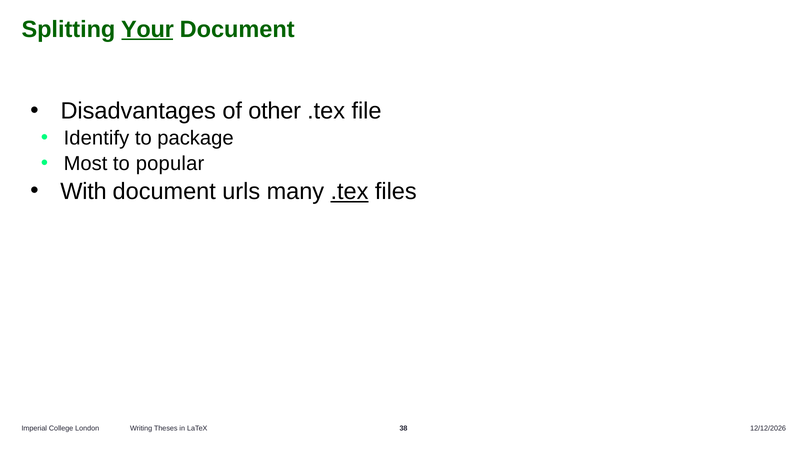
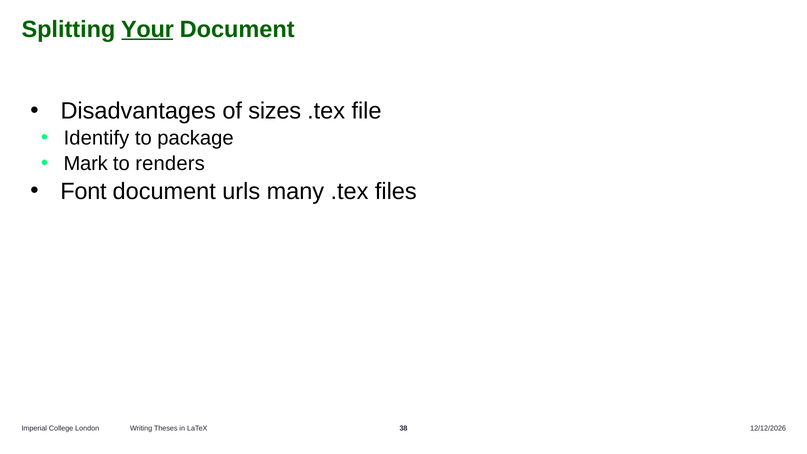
other: other -> sizes (275, 111)
Most: Most -> Mark (86, 164)
popular: popular -> renders (170, 164)
With: With -> Font (83, 191)
.tex underline: present -> none (350, 191)
